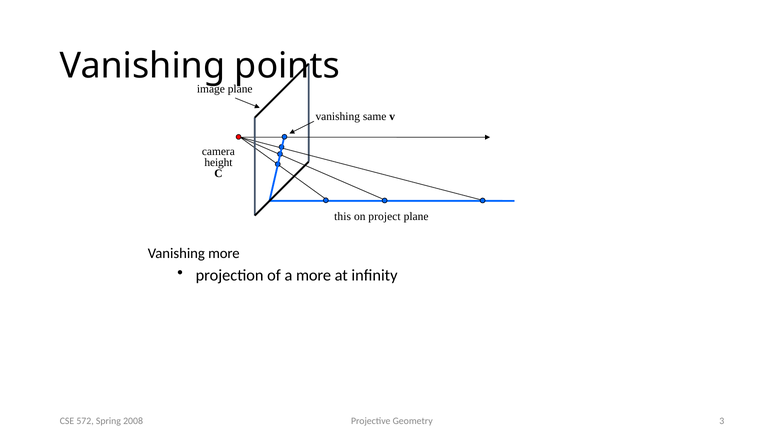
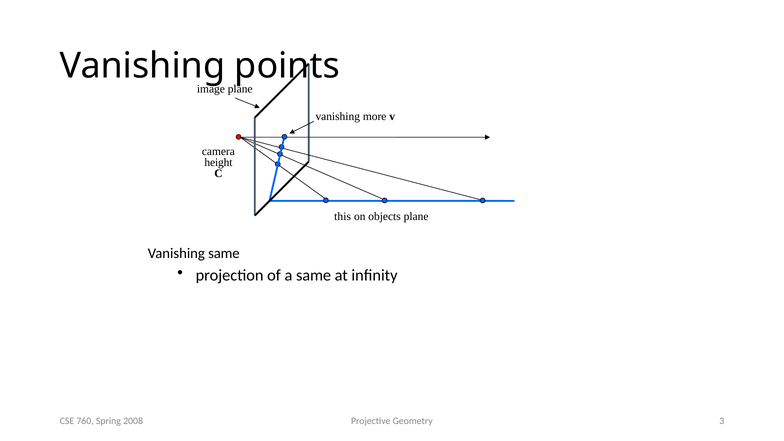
same: same -> more (375, 117)
project: project -> objects (385, 216)
Vanishing more: more -> same (224, 254)
a more: more -> same (314, 276)
572: 572 -> 760 (85, 421)
